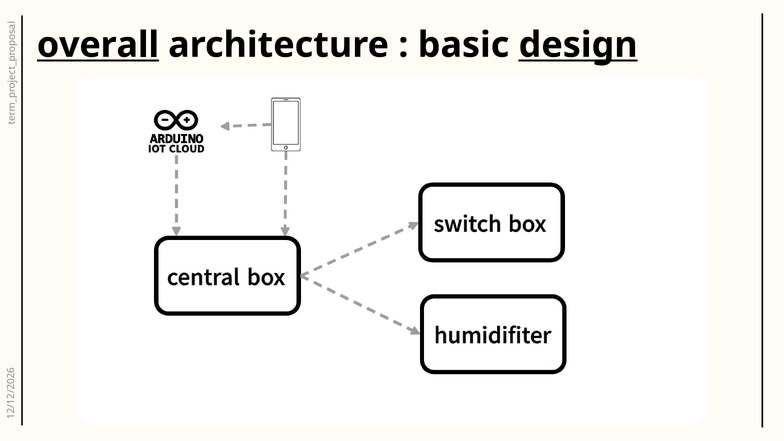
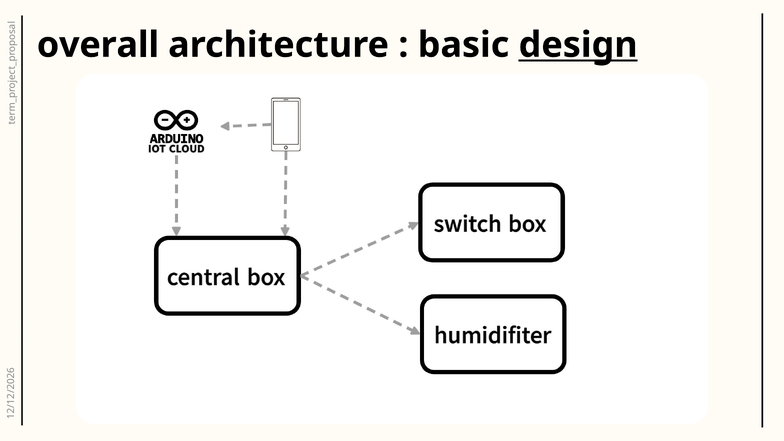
overall underline: present -> none (98, 45)
